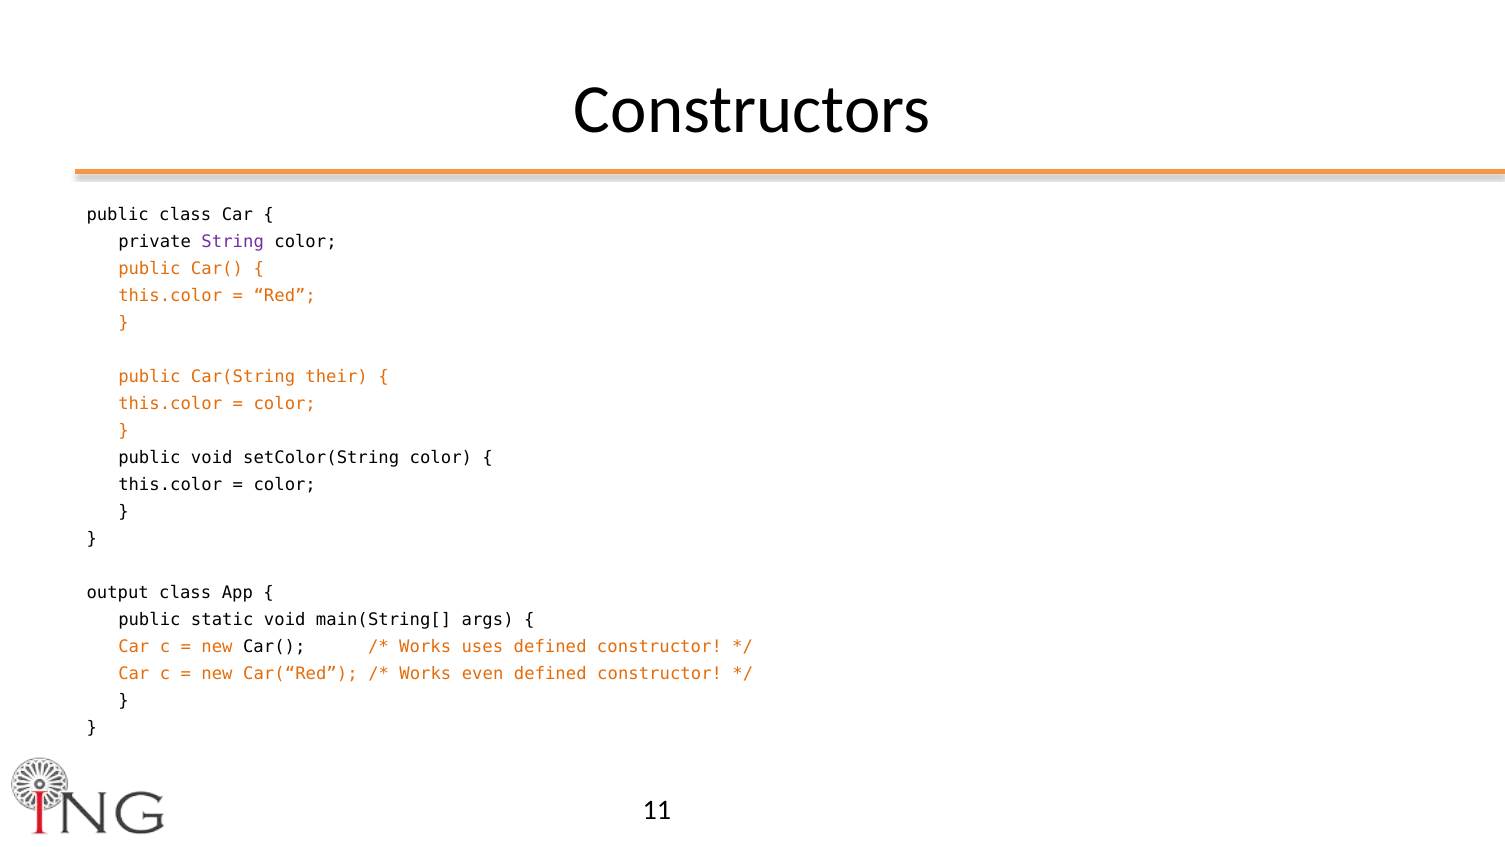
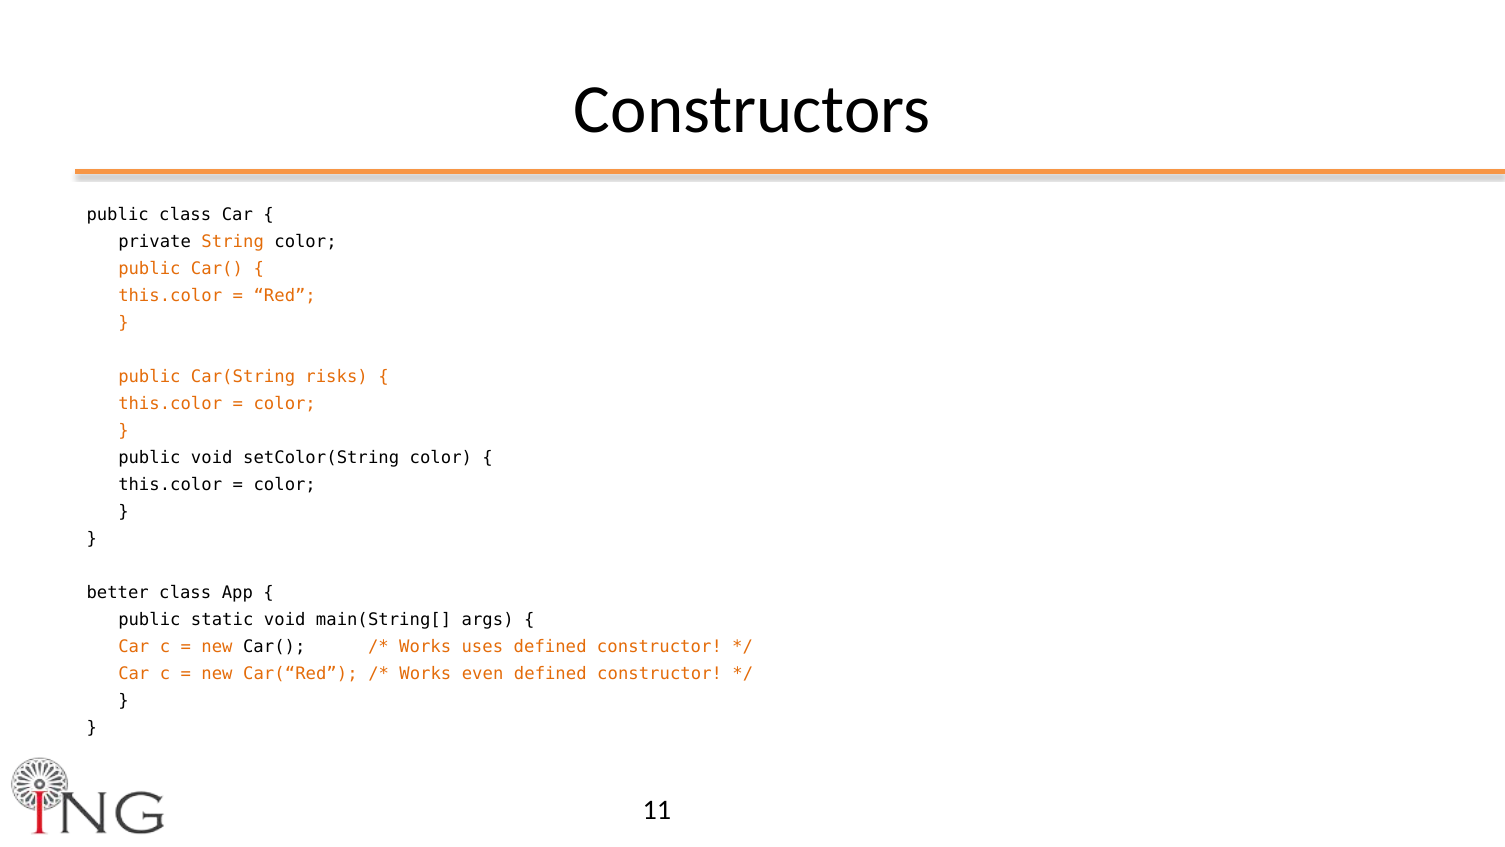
String colour: purple -> orange (233, 242)
their: their -> risks (337, 377)
output: output -> better (118, 592)
